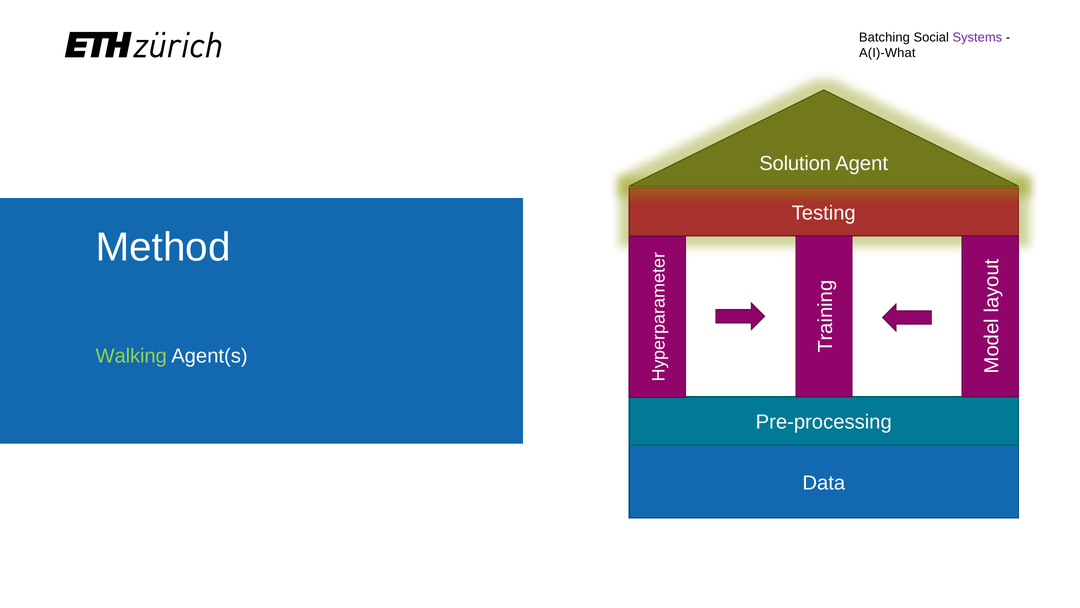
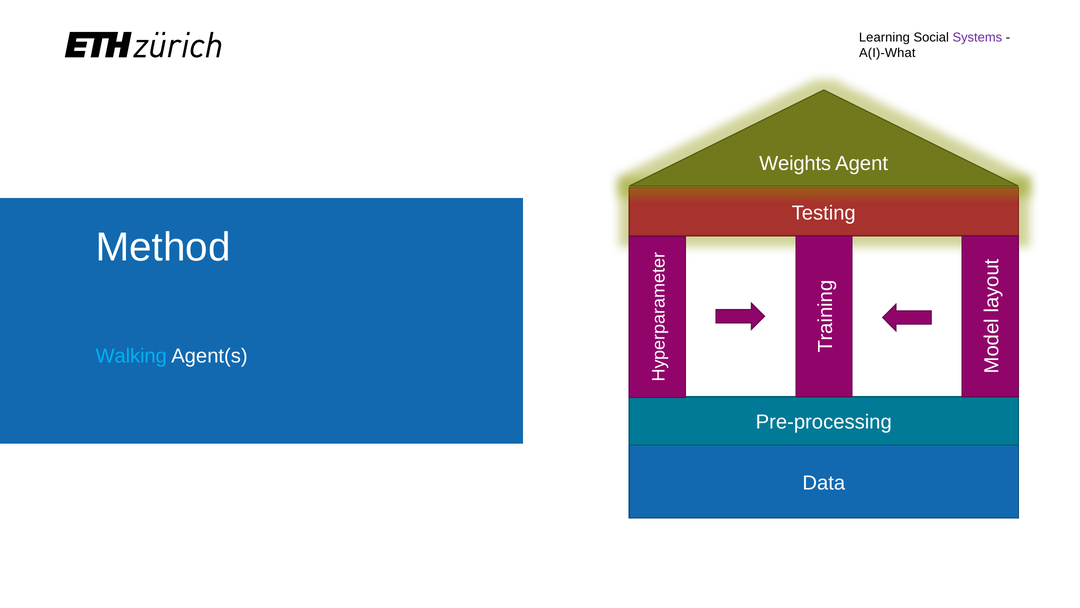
Batching: Batching -> Learning (884, 38)
Solution: Solution -> Weights (795, 163)
Walking colour: light green -> light blue (131, 356)
